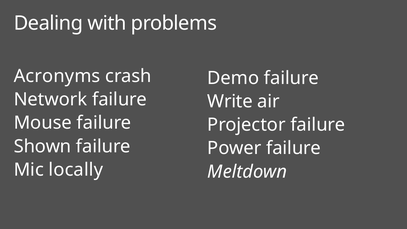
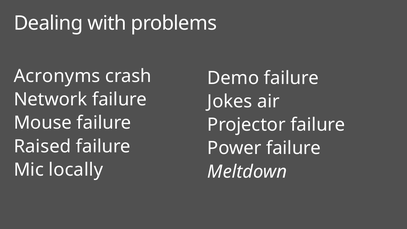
Write: Write -> Jokes (230, 101)
Shown: Shown -> Raised (42, 146)
